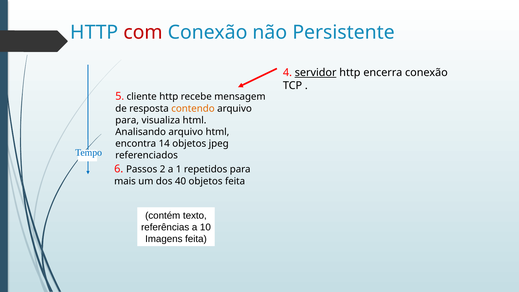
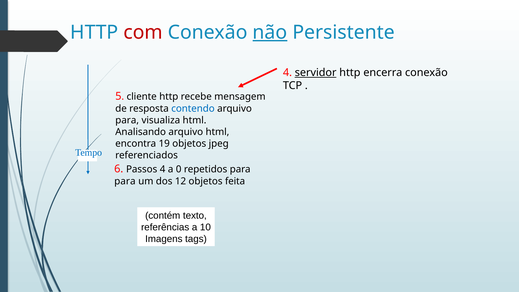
não underline: none -> present (270, 32)
contendo colour: orange -> blue (193, 109)
14: 14 -> 19 (164, 144)
Passos 2: 2 -> 4 (163, 169)
1: 1 -> 0 (179, 169)
mais: mais -> para (125, 181)
40: 40 -> 12 (181, 181)
Imagens feita: feita -> tags (196, 239)
